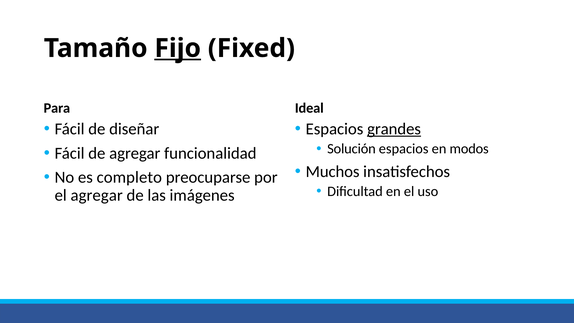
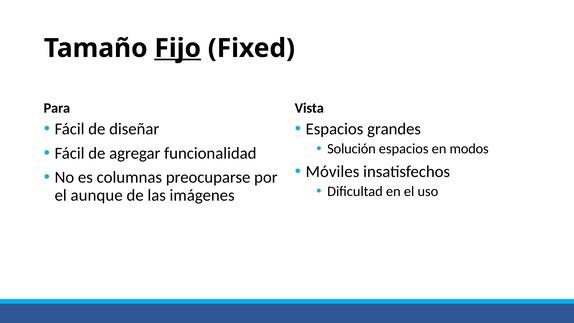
Ideal: Ideal -> Vista (309, 108)
grandes underline: present -> none (394, 129)
Muchos: Muchos -> Móviles (332, 172)
completo: completo -> columnas (129, 177)
el agregar: agregar -> aunque (97, 195)
